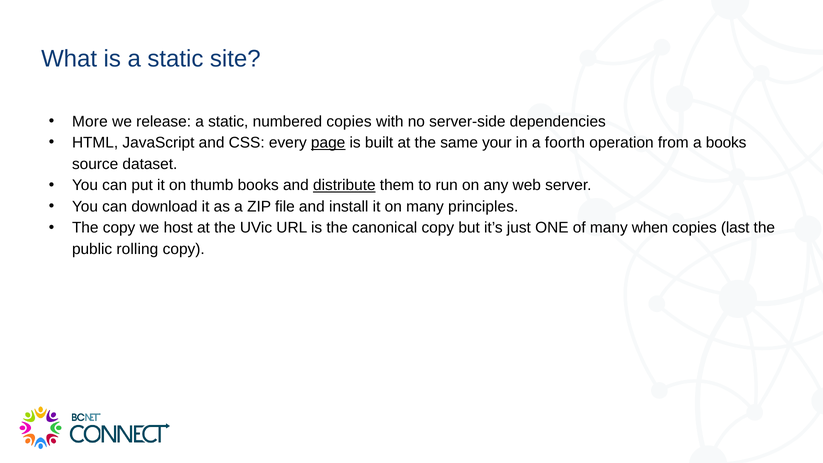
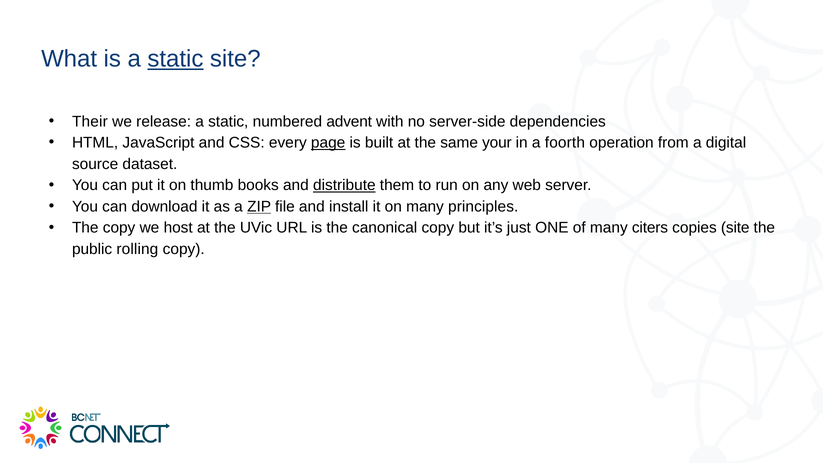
static underline: none -> present (175, 59)
More: More -> Their (90, 121)
numbered copies: copies -> advent (349, 121)
a books: books -> digital (726, 143)
ZIP underline: none -> present (259, 207)
when: when -> citers (650, 228)
copies last: last -> site (735, 228)
